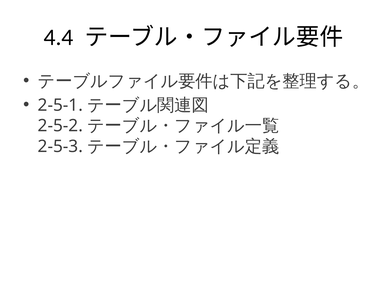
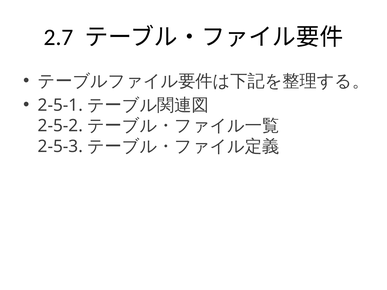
4.4: 4.4 -> 2.7 (58, 37)
